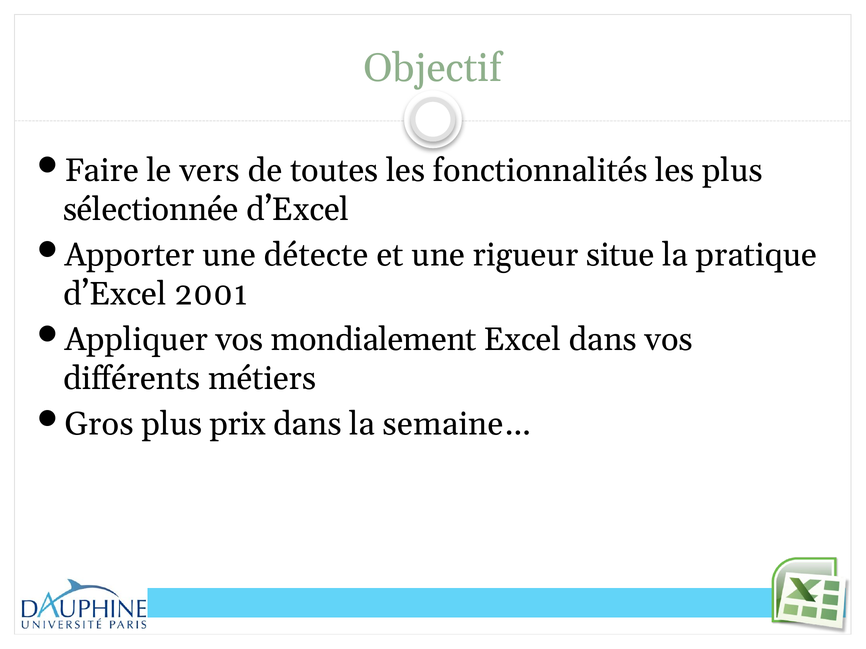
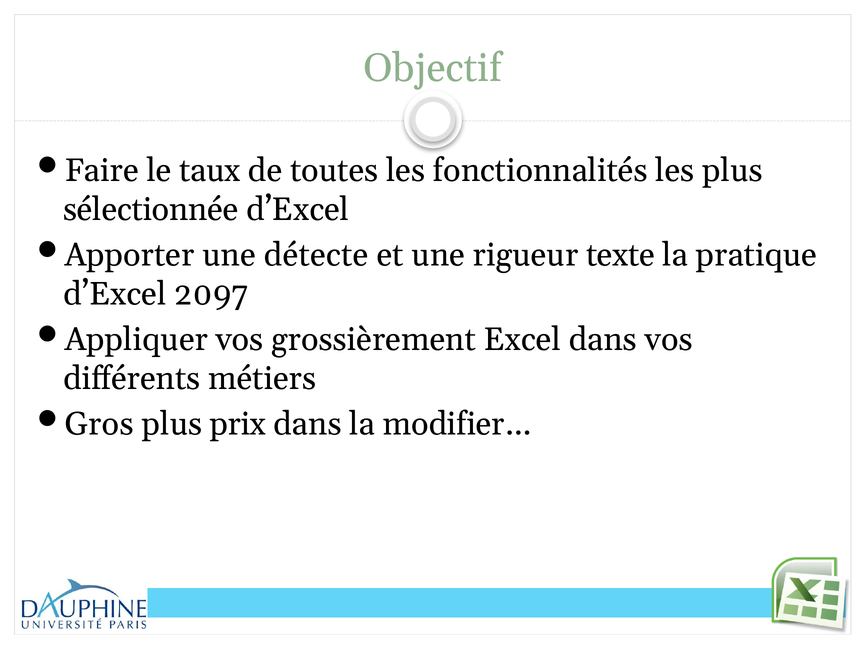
vers: vers -> taux (210, 171)
situe: situe -> texte (620, 255)
2001: 2001 -> 2097 (211, 294)
mondialement: mondialement -> grossièrement (374, 340)
semaine…: semaine… -> modifier… (457, 424)
